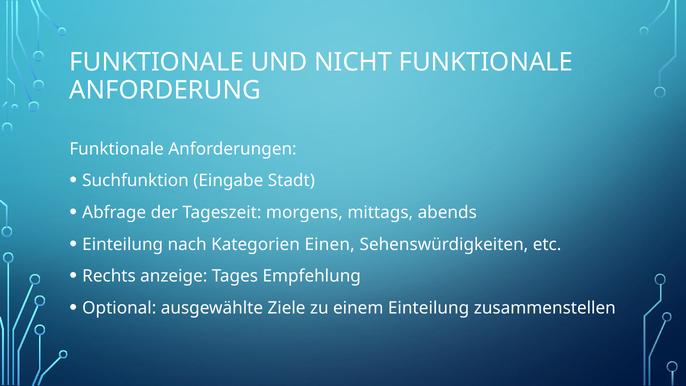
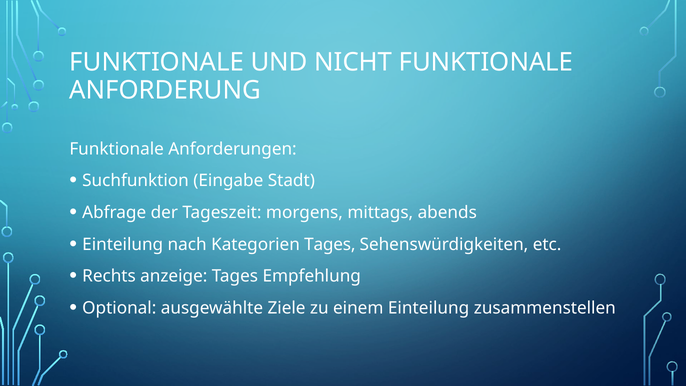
Kategorien Einen: Einen -> Tages (330, 244)
